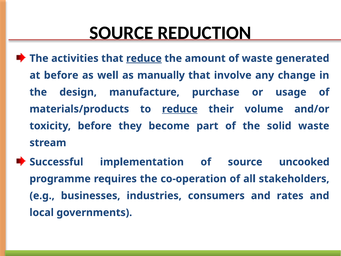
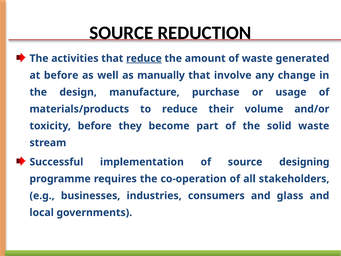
reduce underline: present -> none (180, 109)
uncooked: uncooked -> designing (304, 162)
rates: rates -> glass (290, 196)
